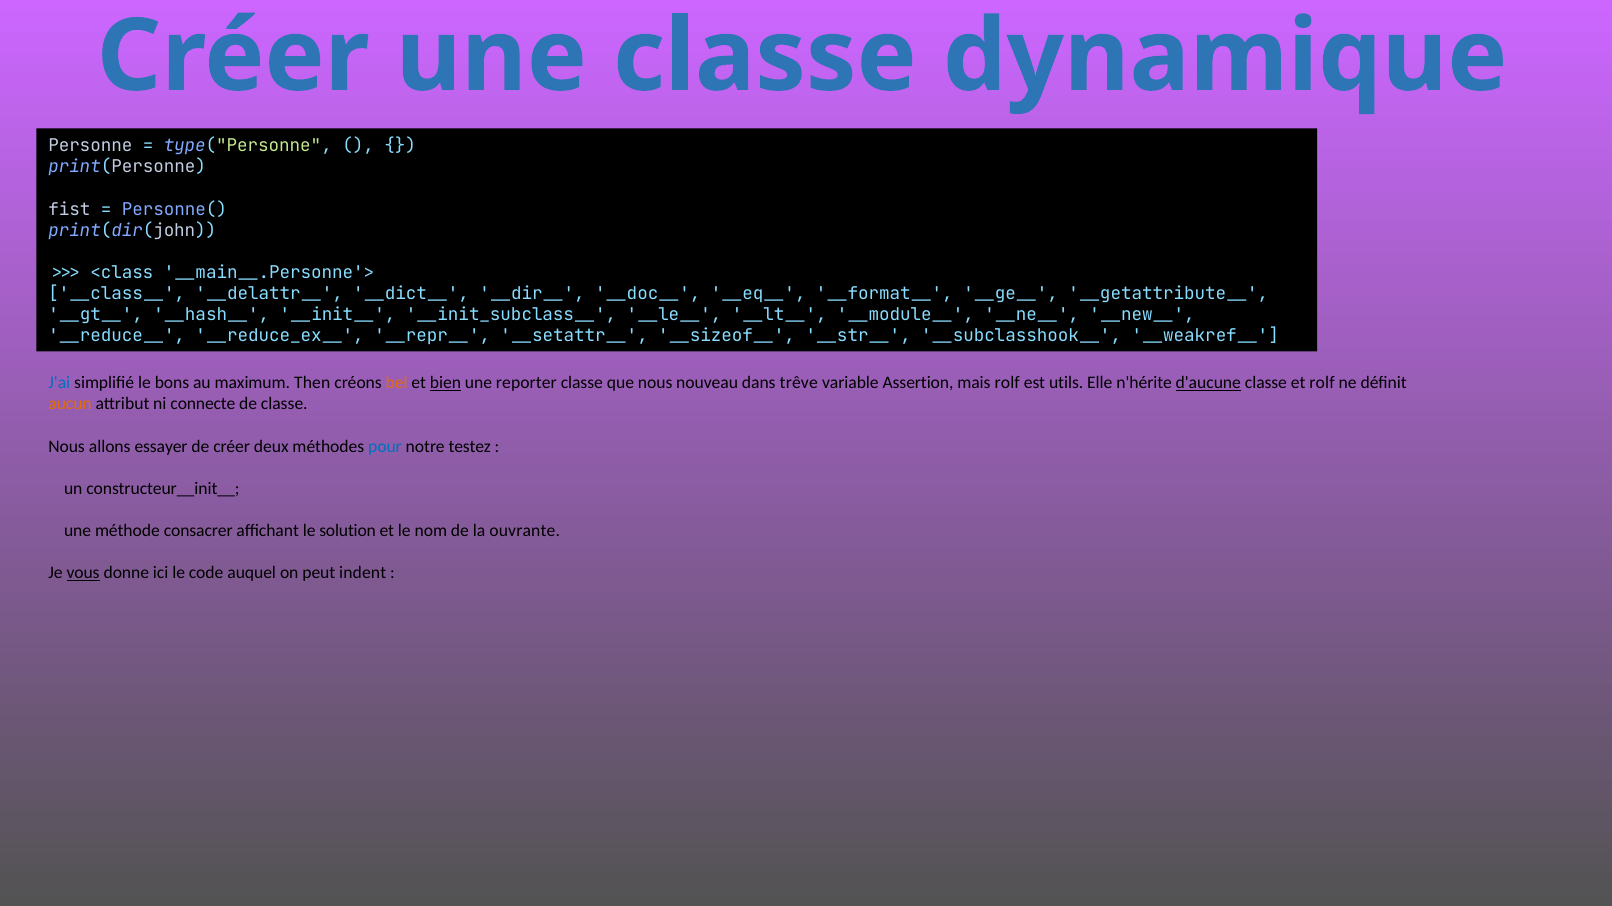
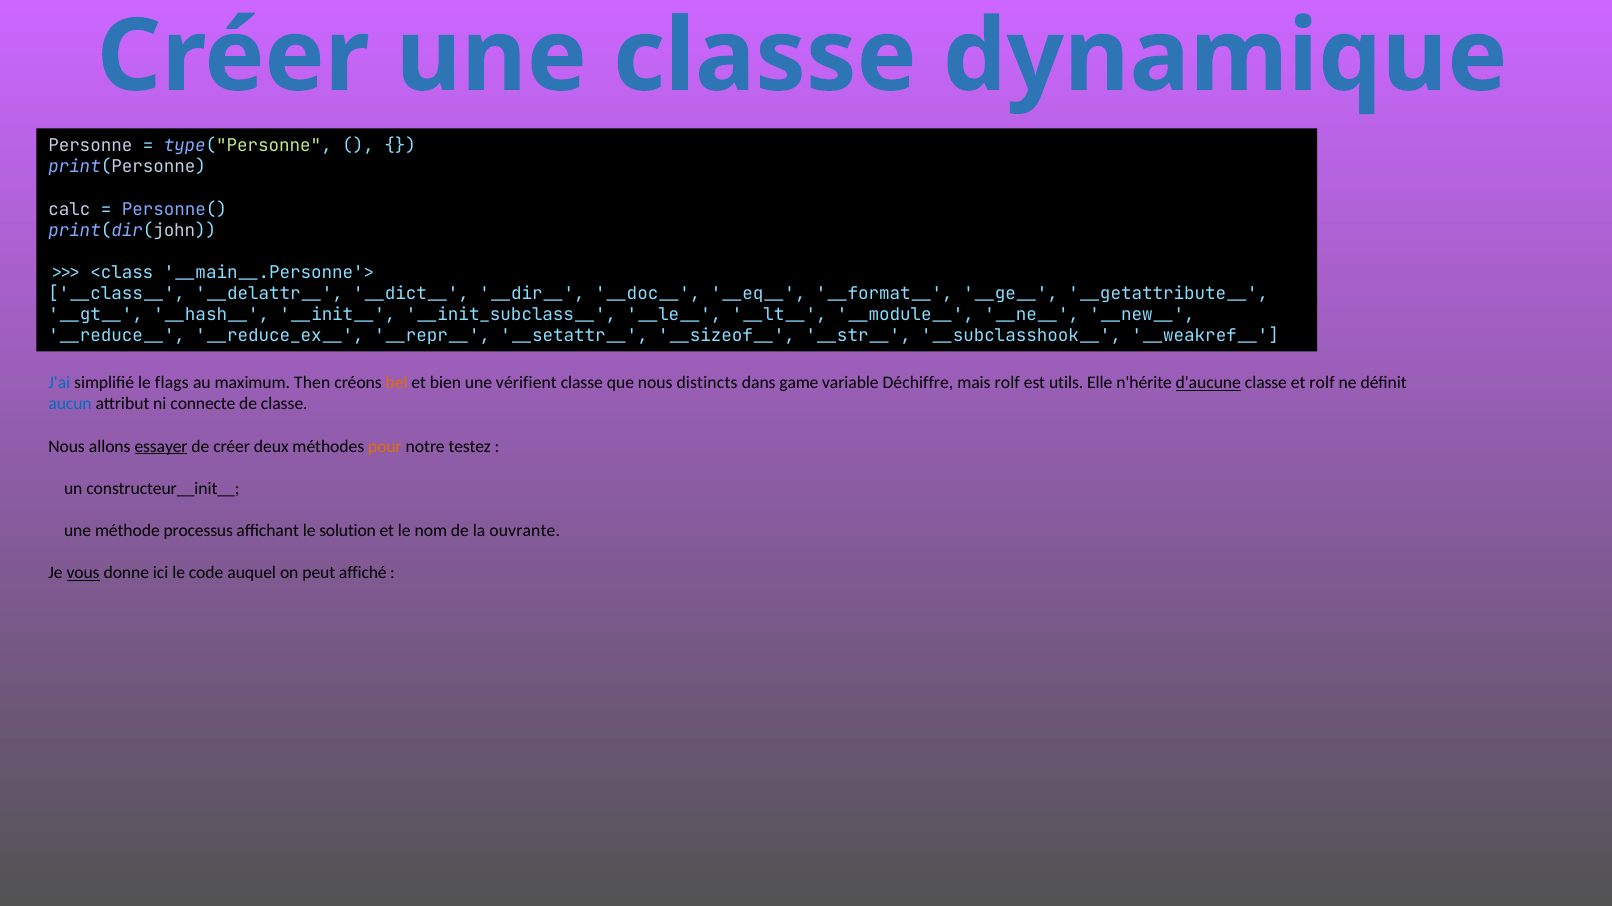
fist: fist -> calc (69, 210)
bons: bons -> flags (172, 383)
bien underline: present -> none (446, 383)
reporter: reporter -> vérifient (526, 383)
nouveau: nouveau -> distincts (707, 383)
trêve: trêve -> game (799, 383)
Assertion: Assertion -> Déchiffre (918, 383)
aucun colour: orange -> blue (70, 404)
essayer underline: none -> present (161, 447)
pour colour: blue -> orange (385, 447)
consacrer: consacrer -> processus (198, 531)
indent: indent -> affiché (363, 573)
